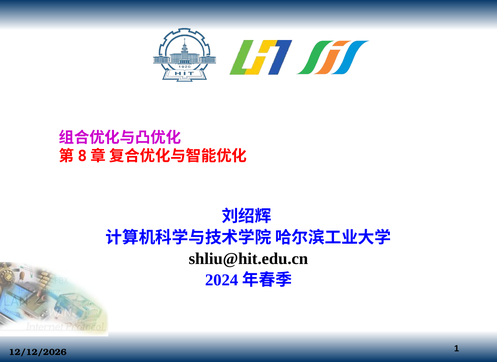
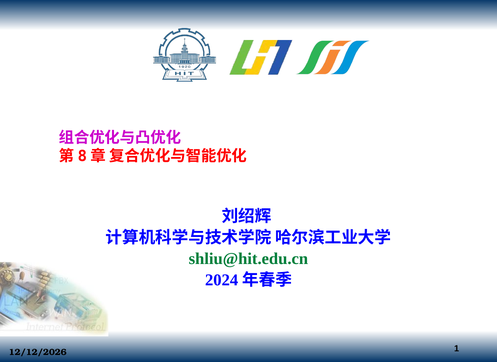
shliu@hit.edu.cn colour: black -> green (248, 259)
